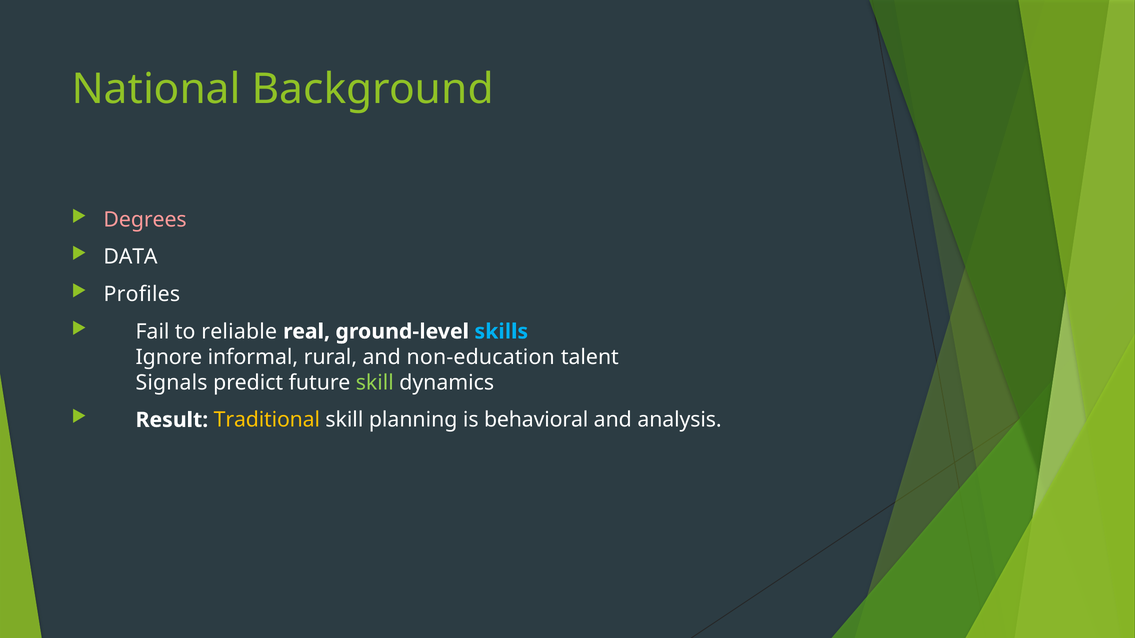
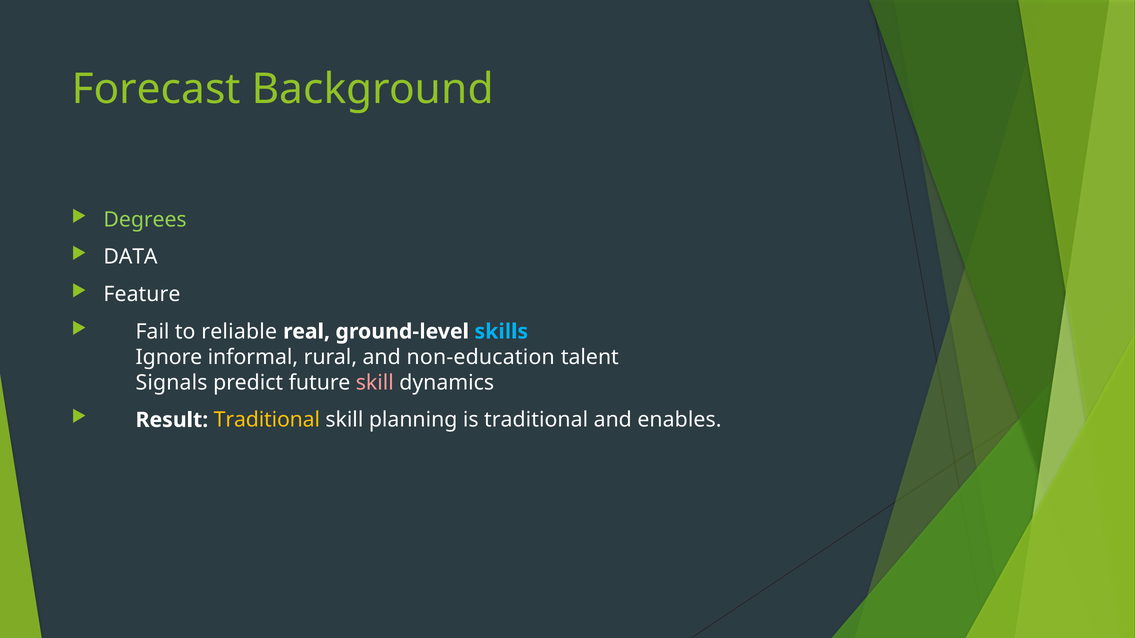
National: National -> Forecast (156, 90)
Degrees colour: pink -> light green (145, 220)
Profiles: Profiles -> Feature (142, 294)
skill colour: light green -> pink (375, 383)
is behavioral: behavioral -> traditional (536, 420)
analysis: analysis -> enables (679, 420)
